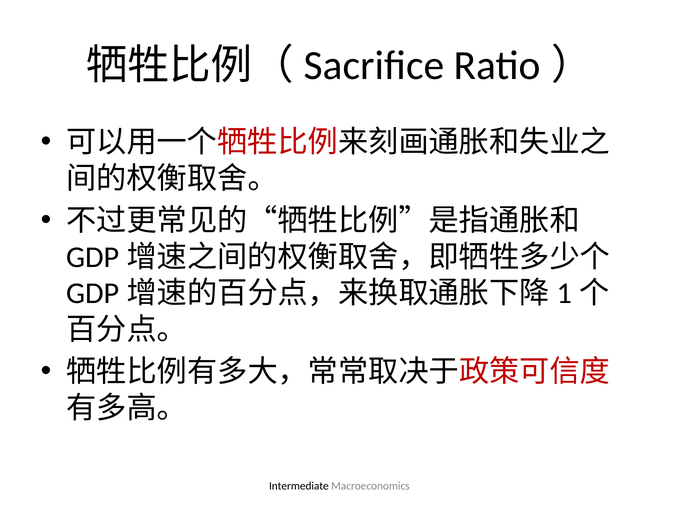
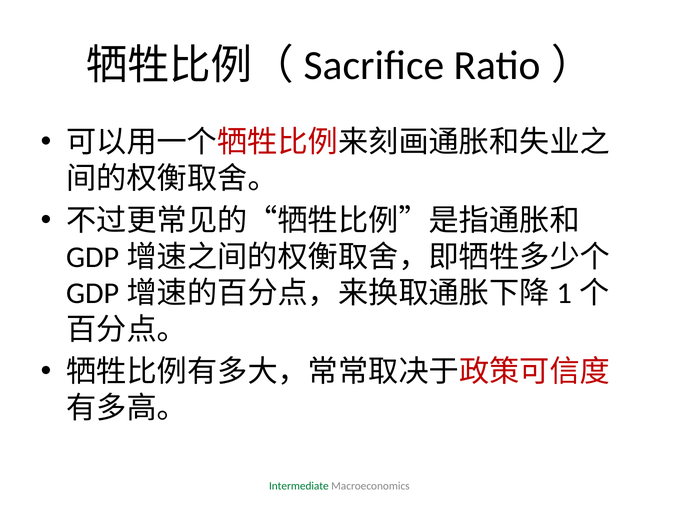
Intermediate colour: black -> green (299, 486)
